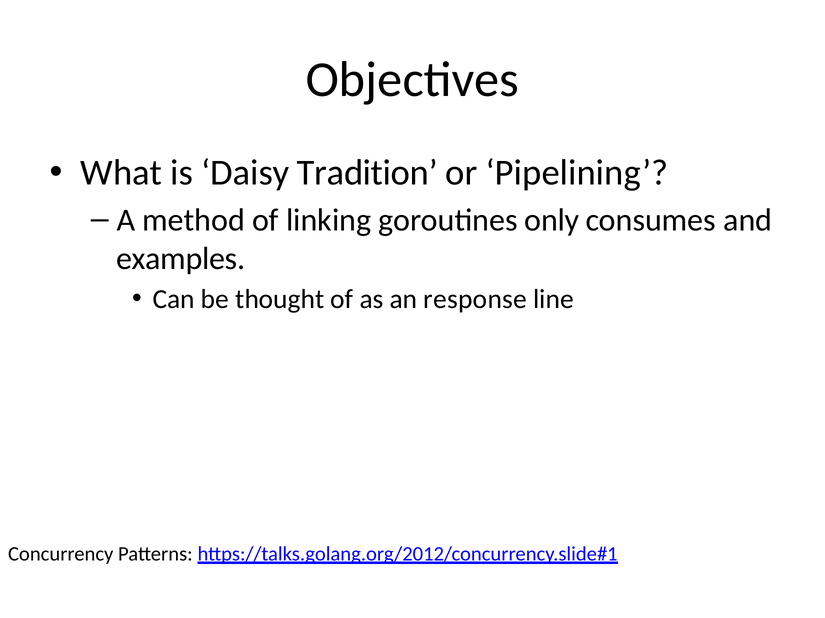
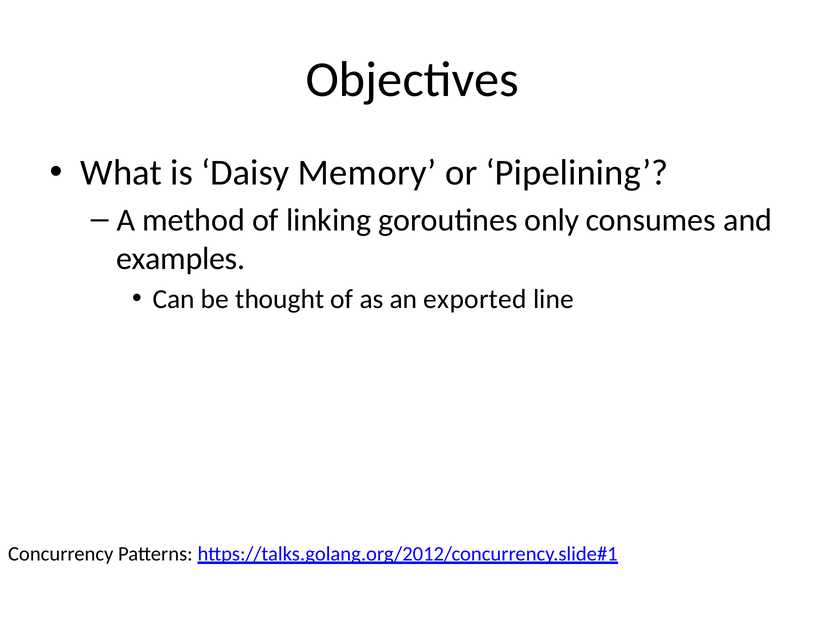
Tradition: Tradition -> Memory (367, 173)
response: response -> exported (475, 300)
